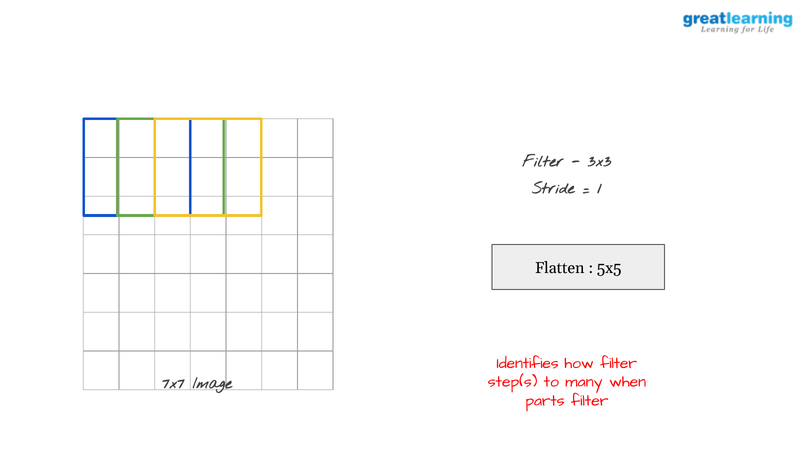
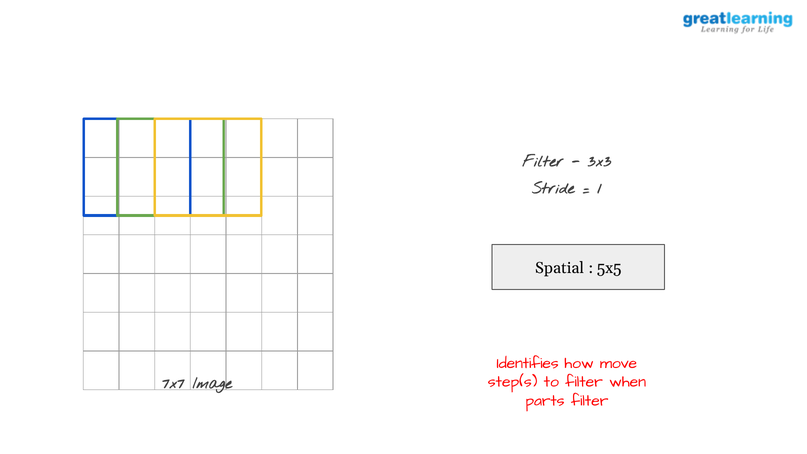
Flatten: Flatten -> Spatial (560, 268)
how filter: filter -> move (618, 363)
to many: many -> filter (584, 382)
